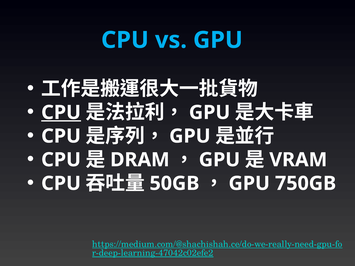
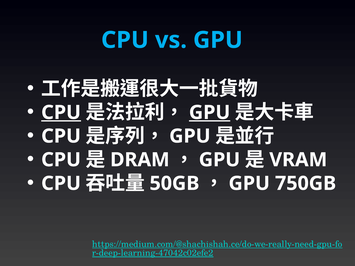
GPU underline: none -> present (210, 113)
